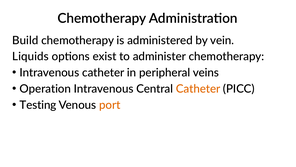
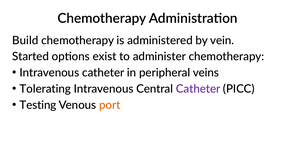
Liquids: Liquids -> Started (31, 56)
Operation: Operation -> Tolerating (45, 89)
Catheter colour: orange -> purple (198, 89)
